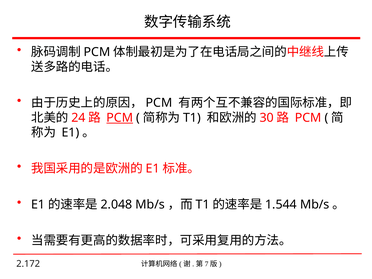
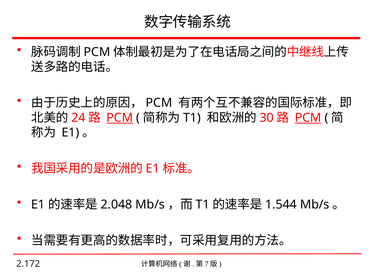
PCM underline: none -> present (308, 118)
